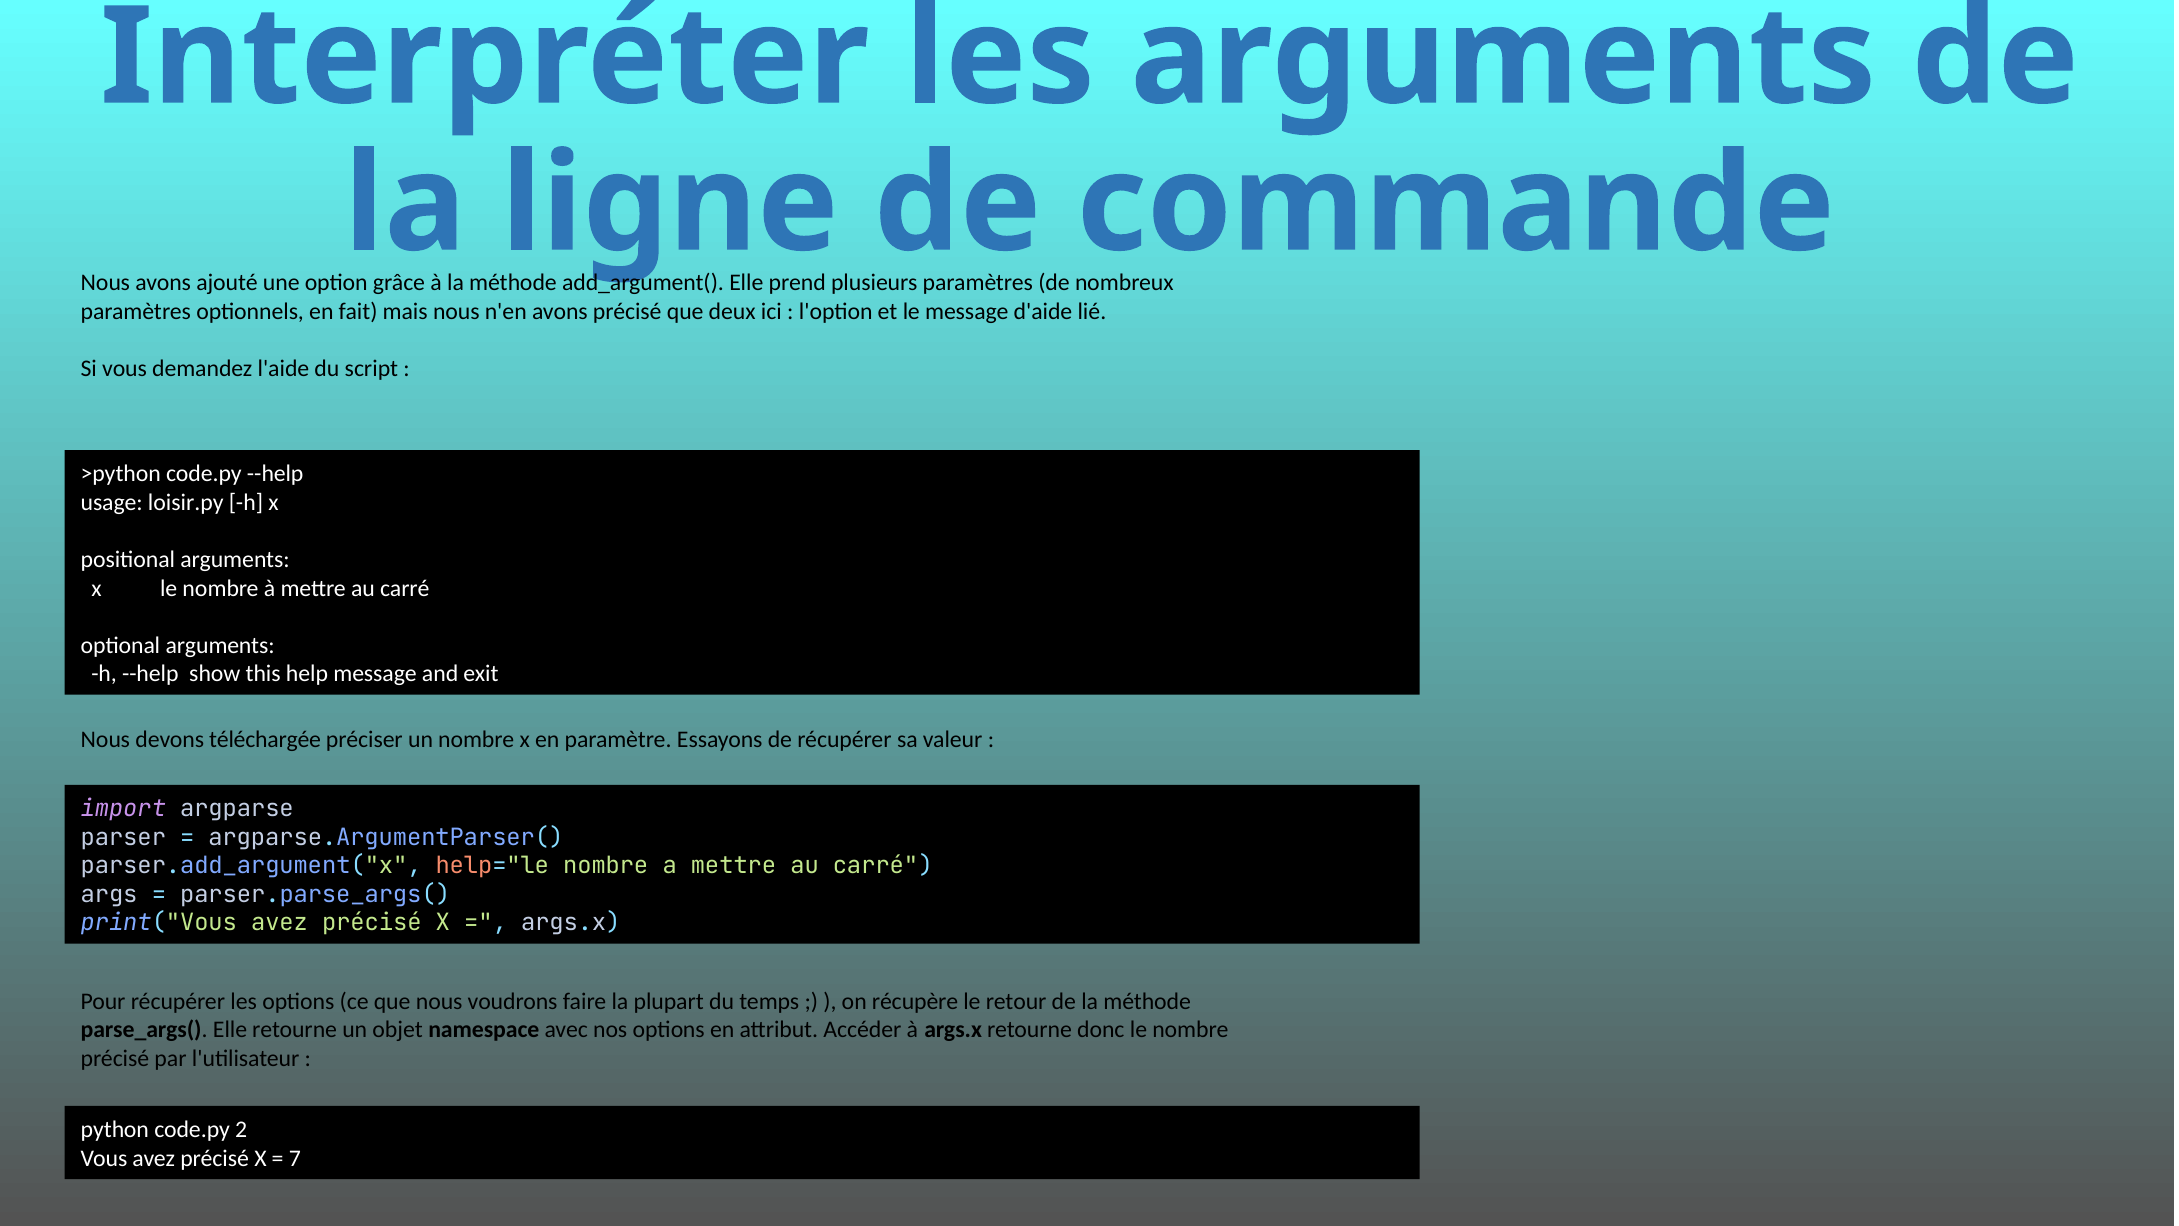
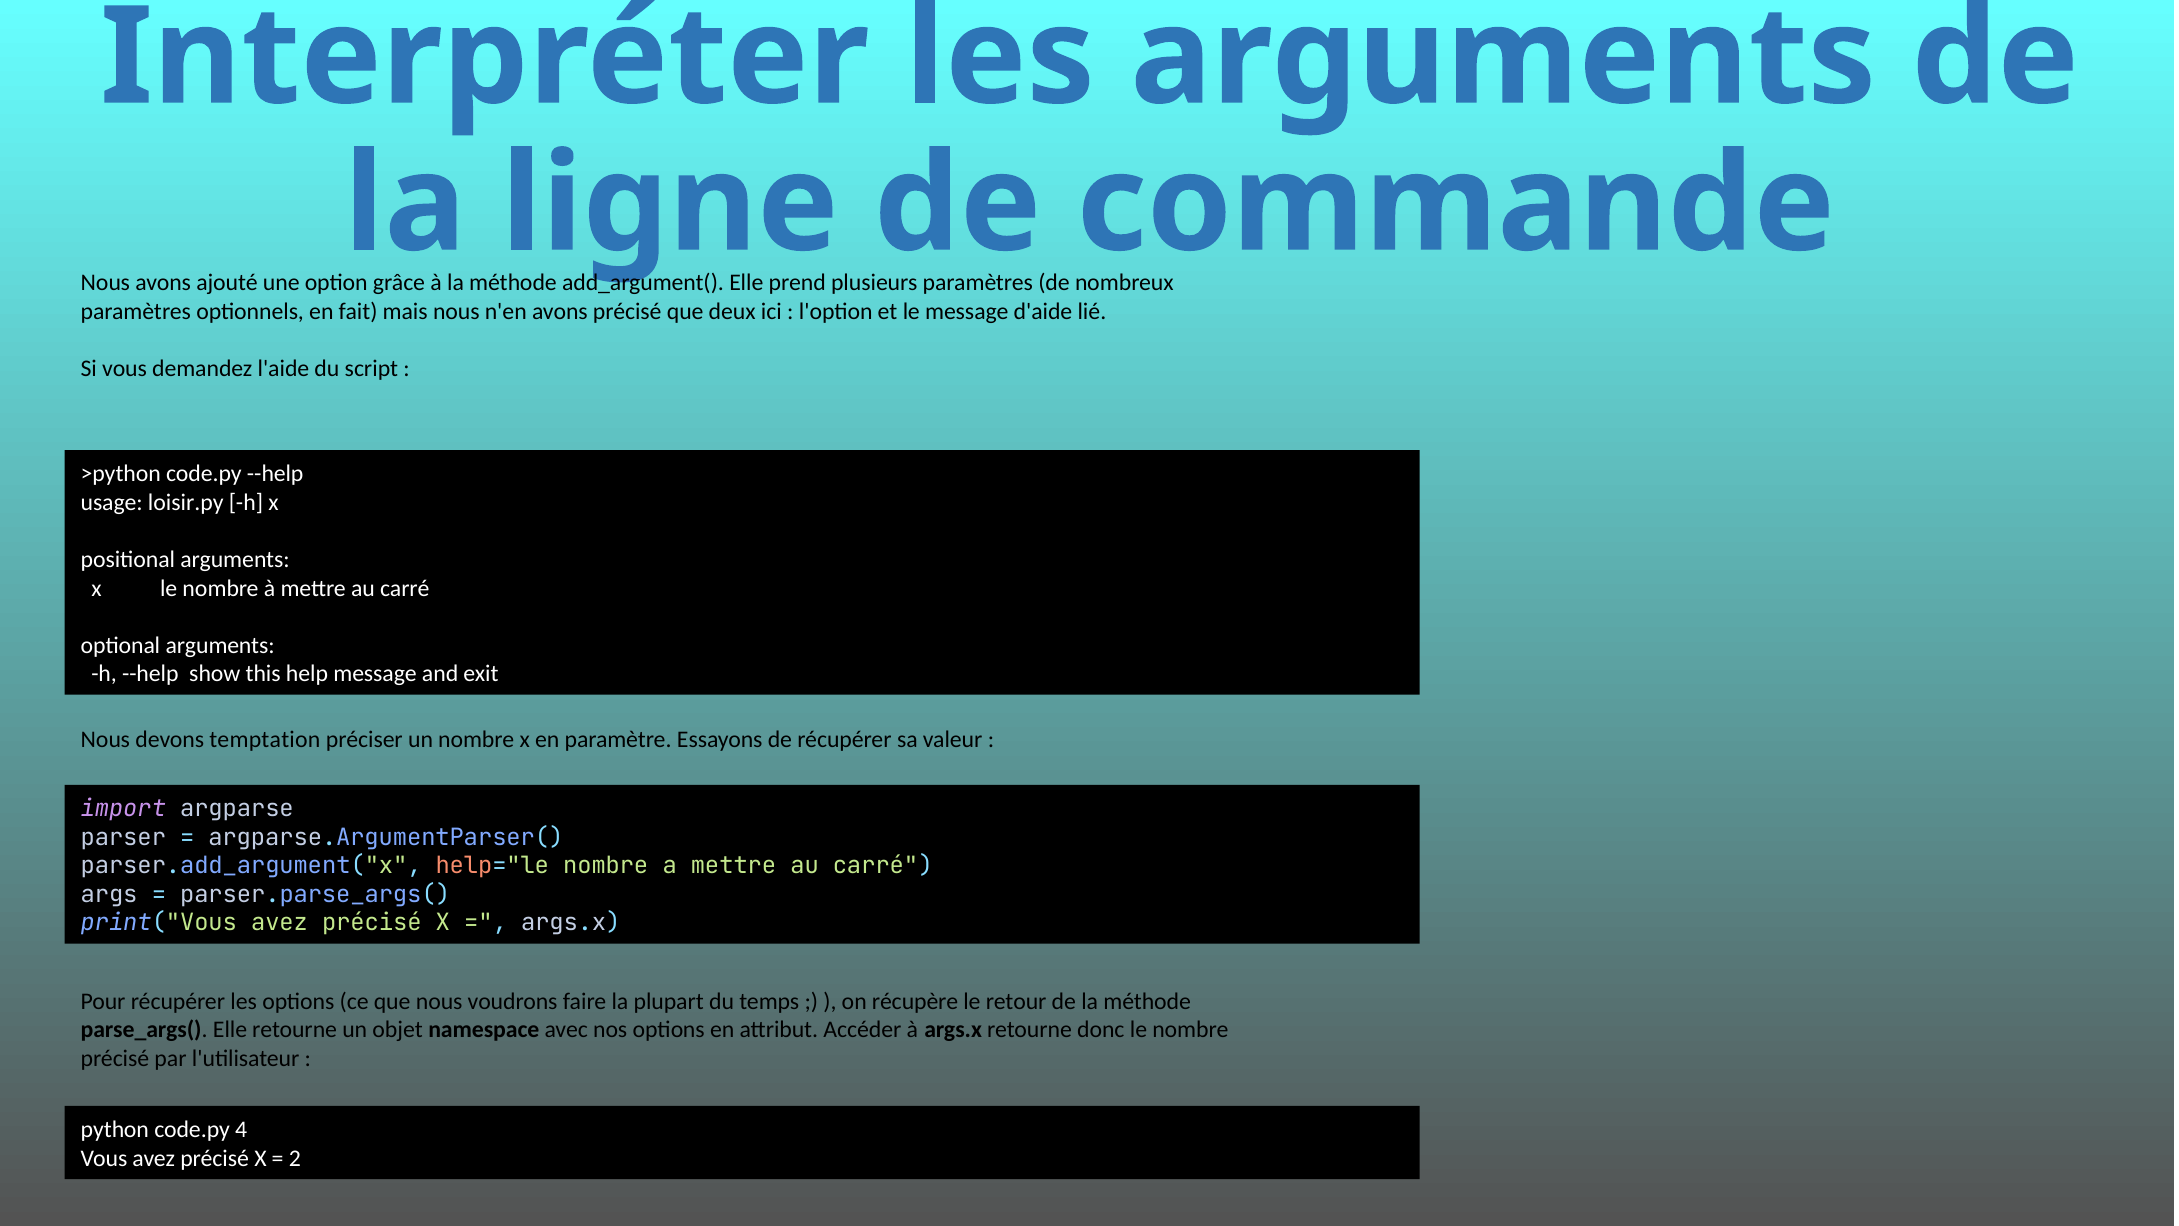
téléchargée: téléchargée -> temptation (265, 739)
2: 2 -> 4 (241, 1130)
7: 7 -> 2 (295, 1158)
